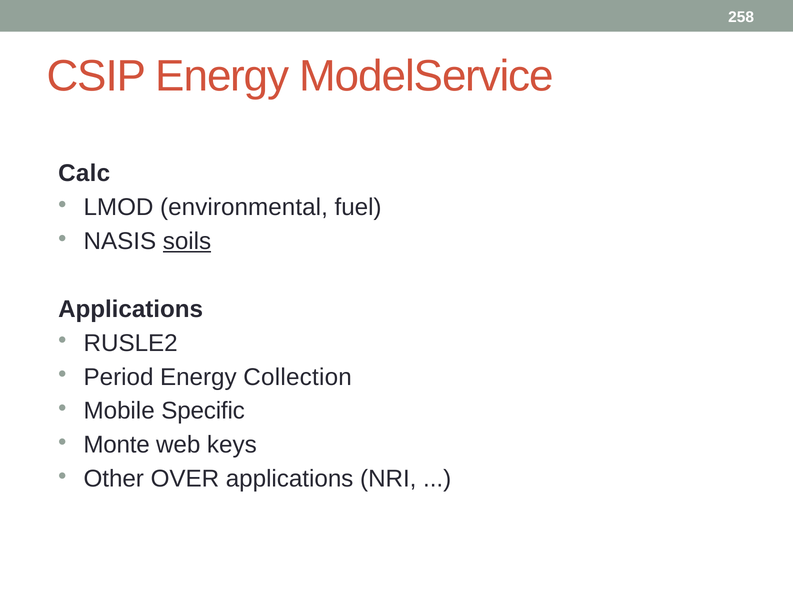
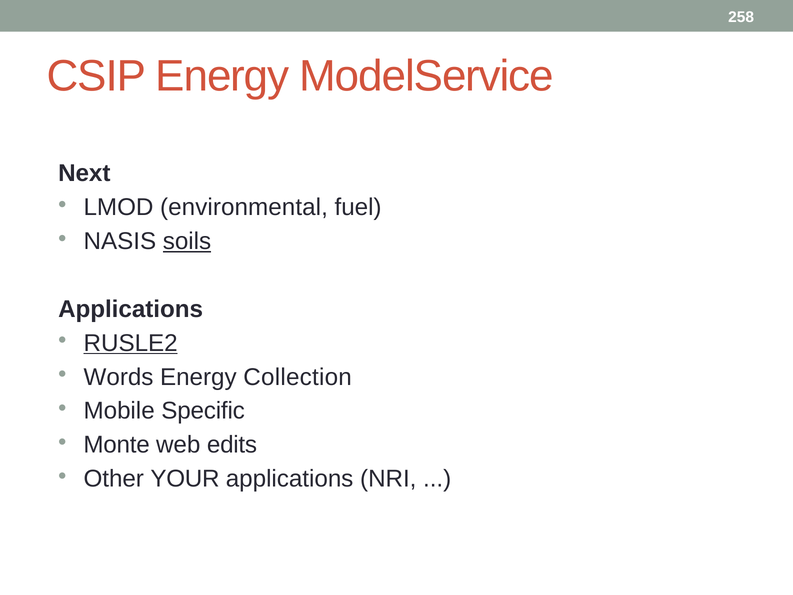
Calc: Calc -> Next (84, 173)
RUSLE2 underline: none -> present (131, 343)
Period: Period -> Words (119, 377)
keys: keys -> edits (232, 445)
OVER: OVER -> YOUR (185, 479)
